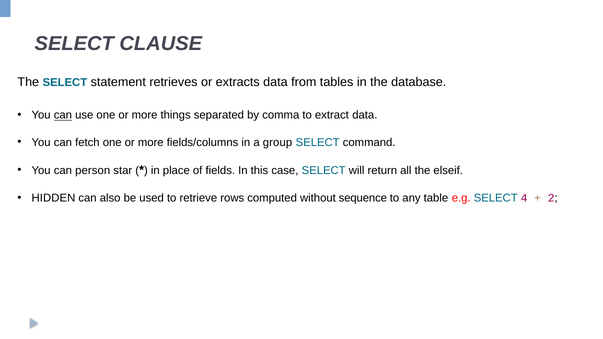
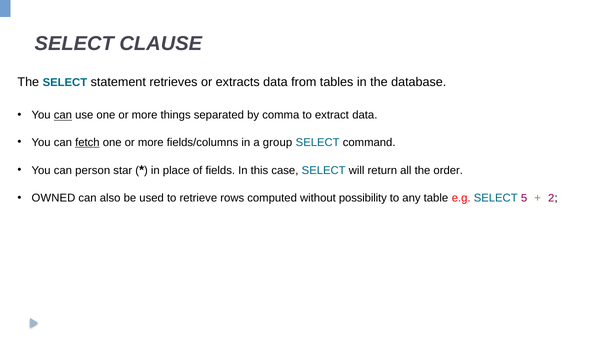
fetch underline: none -> present (87, 142)
elseif: elseif -> order (448, 171)
HIDDEN: HIDDEN -> OWNED (53, 198)
sequence: sequence -> possibility (363, 198)
4: 4 -> 5 (524, 198)
